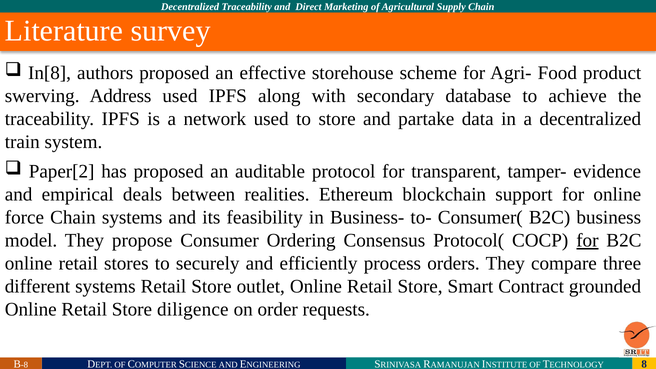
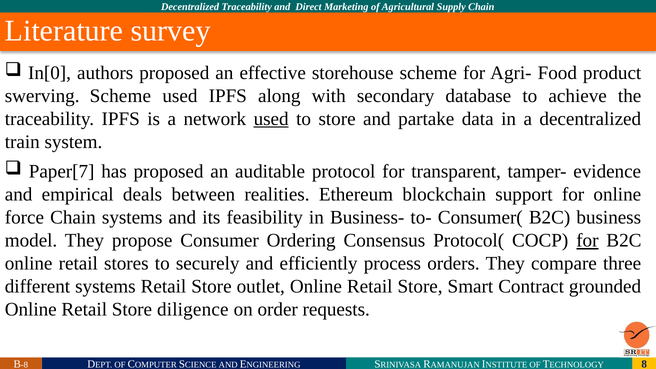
In[8: In[8 -> In[0 (50, 73)
swerving Address: Address -> Scheme (120, 96)
used underline: none -> present (271, 119)
Paper[2: Paper[2 -> Paper[7 (62, 172)
